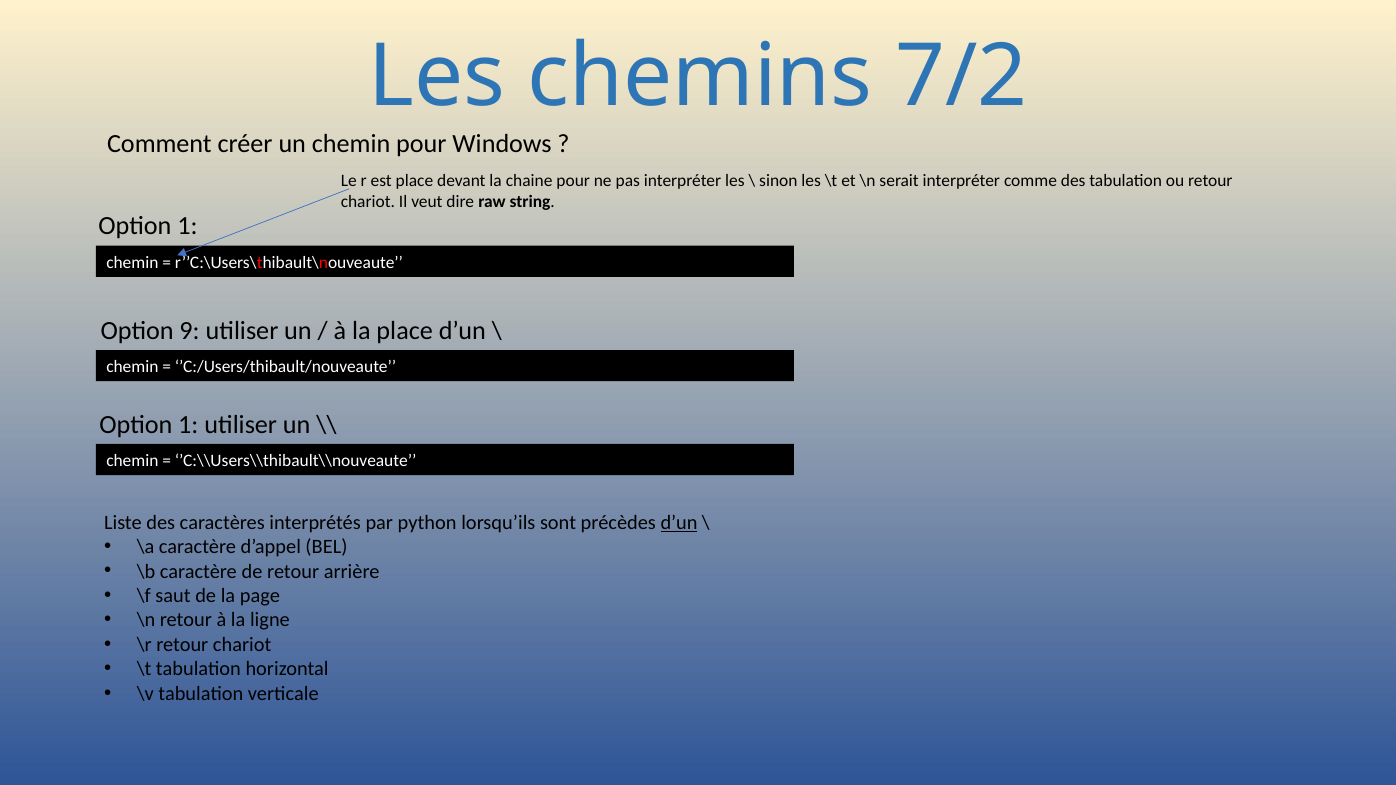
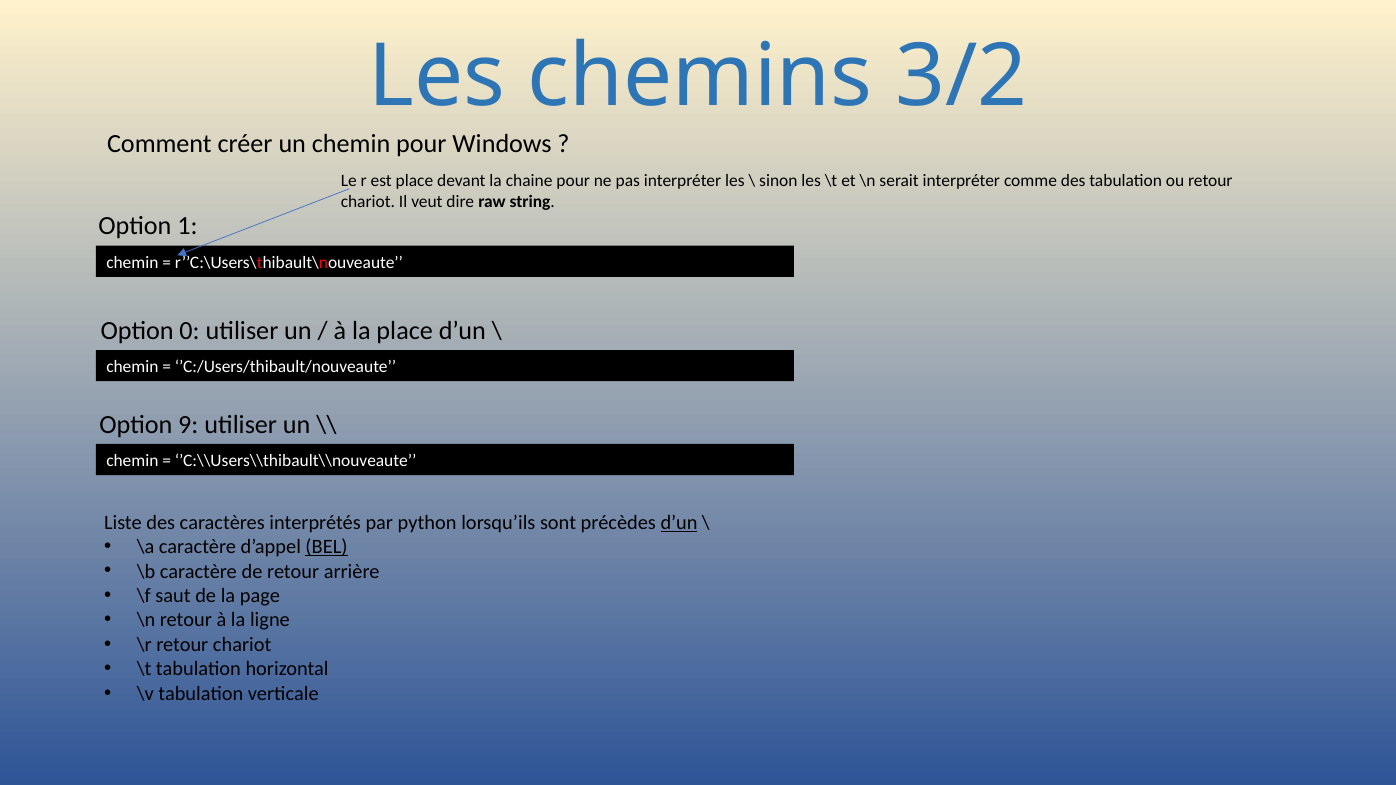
7/2: 7/2 -> 3/2 (961, 77)
9: 9 -> 0 (190, 331)
1: 1 -> 9 (188, 425)
BEL underline: none -> present (327, 547)
